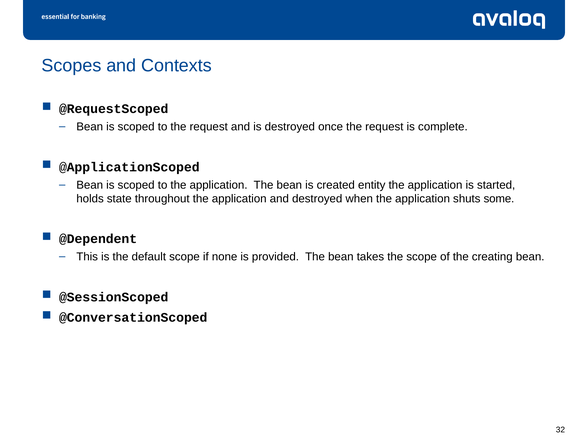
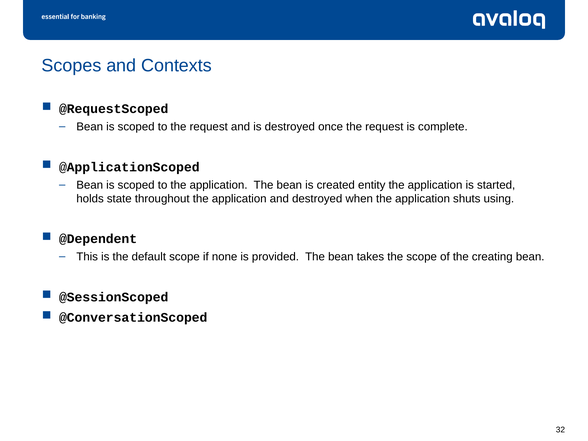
some: some -> using (499, 199)
